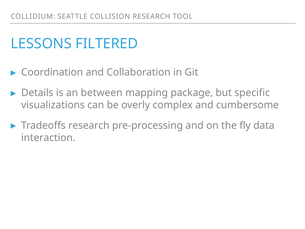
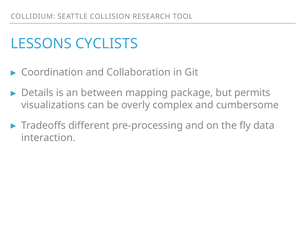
FILTERED: FILTERED -> CYCLISTS (107, 43)
specific: specific -> permits (252, 93)
Tradeoffs research: research -> different (89, 125)
